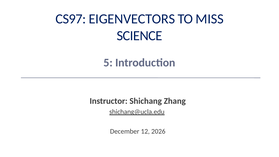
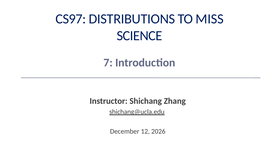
EIGENVECTORS: EIGENVECTORS -> DISTRIBUTIONS (132, 19)
5: 5 -> 7 (108, 63)
